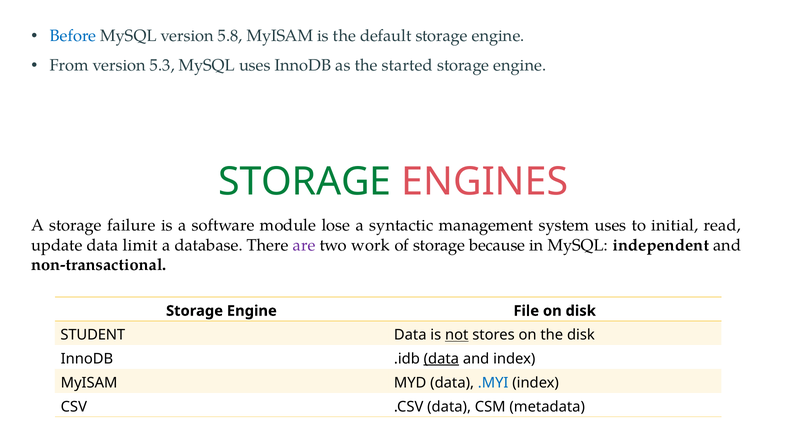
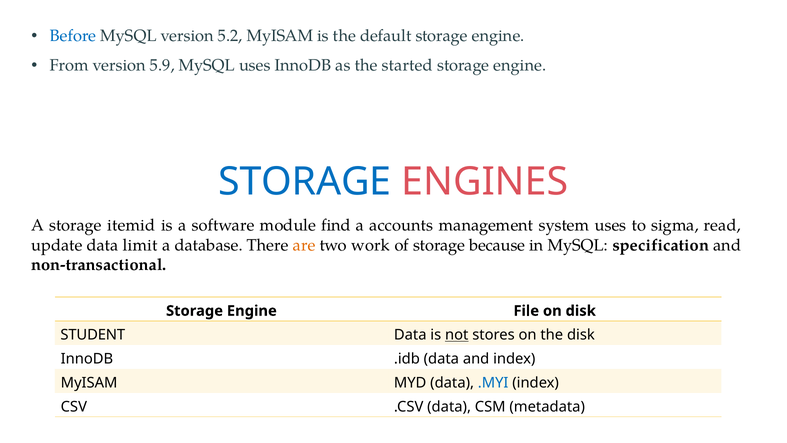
5.8: 5.8 -> 5.2 (230, 36)
5.3: 5.3 -> 5.9 (162, 66)
STORAGE colour: green -> blue (305, 182)
failure: failure -> itemid (131, 225)
lose: lose -> find (336, 225)
syntactic: syntactic -> accounts (401, 225)
initial: initial -> sigma (675, 225)
are colour: purple -> orange (304, 245)
independent: independent -> specification (661, 245)
data underline: present -> none (441, 359)
